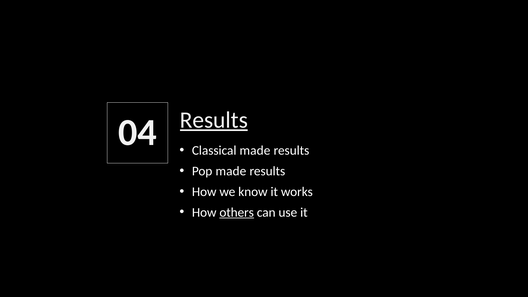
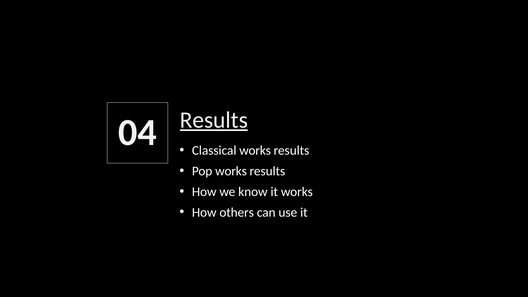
Classical made: made -> works (255, 151)
Pop made: made -> works (231, 171)
others underline: present -> none (237, 212)
